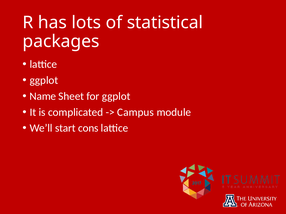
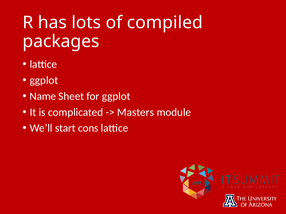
statistical: statistical -> compiled (165, 23)
Campus: Campus -> Masters (136, 112)
